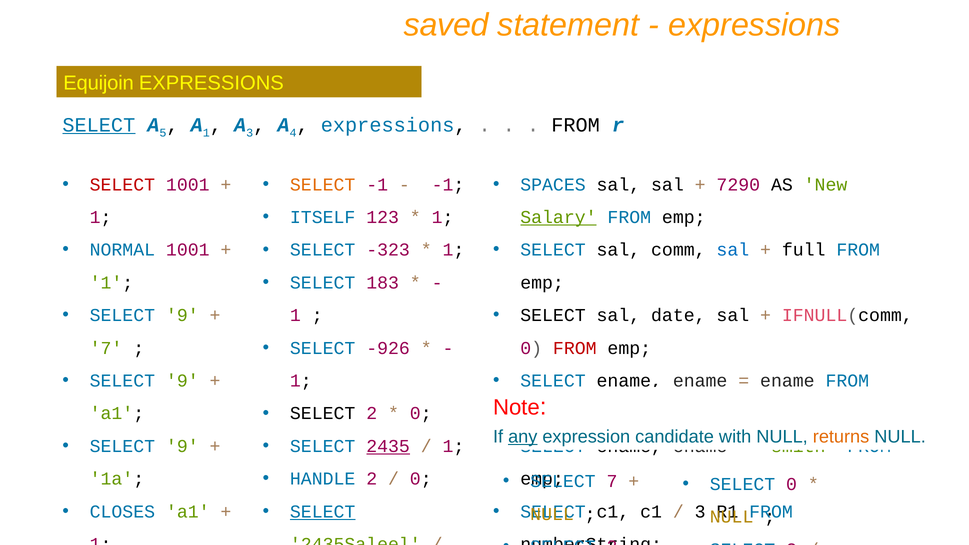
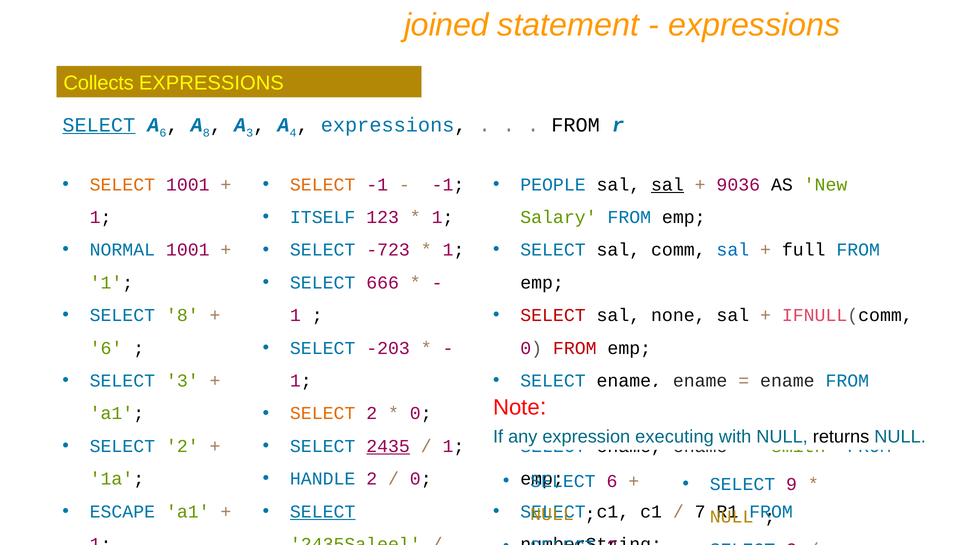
saved: saved -> joined (446, 25)
Equijoin: Equijoin -> Collects (99, 83)
5: 5 -> 6 (163, 133)
1: 1 -> 8 (206, 133)
SELECT colour: red -> orange (122, 185)
SPACES: SPACES -> PEOPLE (553, 185)
sal underline: none -> present (667, 185)
7290: 7290 -> 9036 (738, 185)
Salary underline: present -> none (558, 217)
-323: -323 -> -723 (388, 250)
183: 183 -> 666 (383, 283)
9: 9 -> 8 (182, 315)
SELECT colour: black -> red (553, 315)
date: date -> none (678, 315)
-926: -926 -> -203 (388, 348)
7: 7 -> 6 (106, 348)
9: 9 -> 3 (182, 381)
SELECT colour: black -> orange (323, 414)
any underline: present -> none (523, 437)
candidate: candidate -> executing (675, 437)
returns colour: orange -> black (841, 437)
9: 9 -> 2 (182, 446)
7: 7 -> 6 (612, 481)
SELECT 0: 0 -> 9 (792, 484)
CLOSES: CLOSES -> ESCAPE (122, 512)
3: 3 -> 7 (700, 512)
